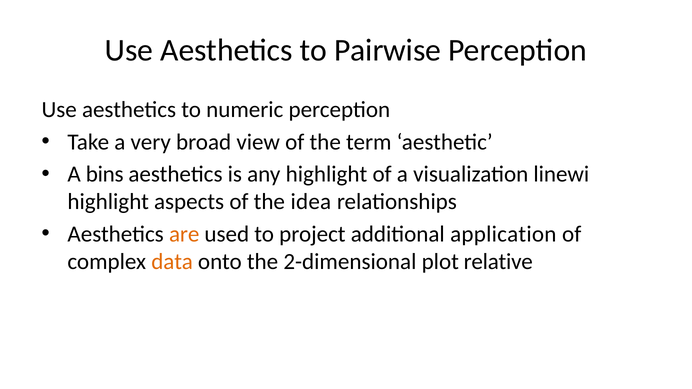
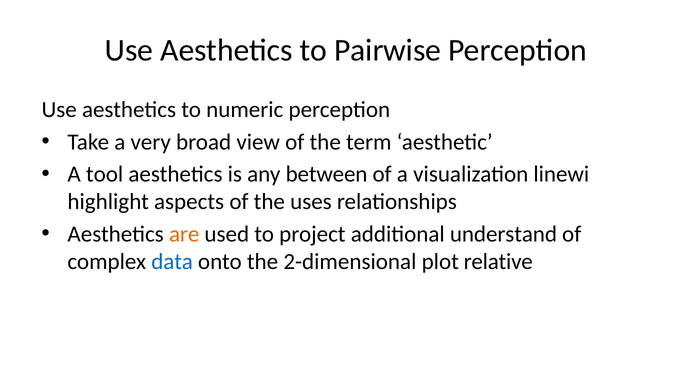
bins: bins -> tool (105, 174)
any highlight: highlight -> between (327, 174)
idea: idea -> uses (311, 202)
application: application -> understand (503, 234)
data colour: orange -> blue (172, 262)
